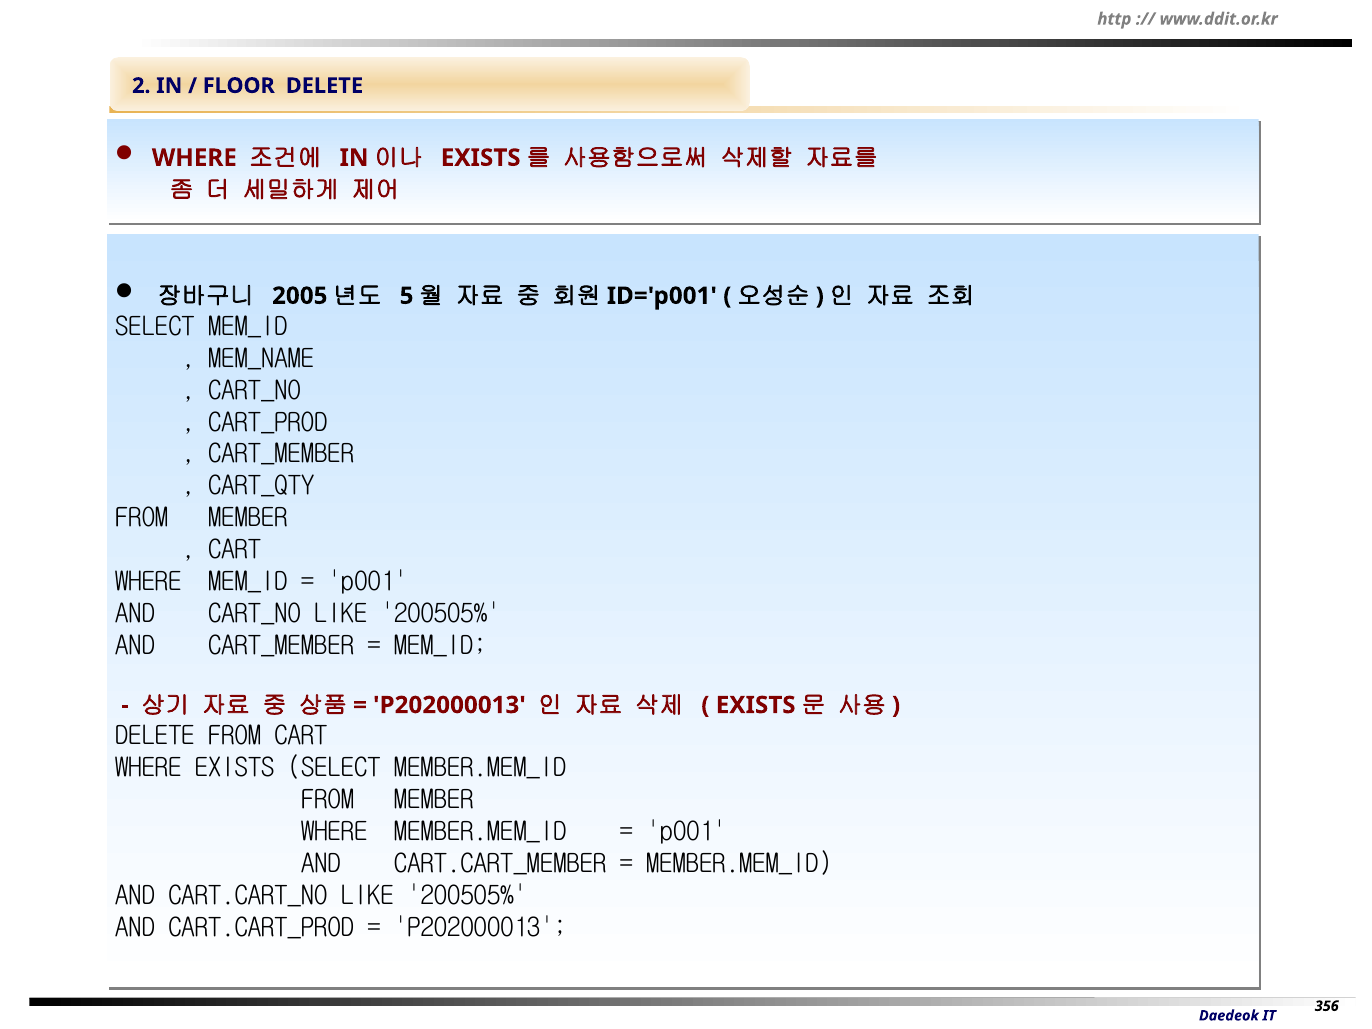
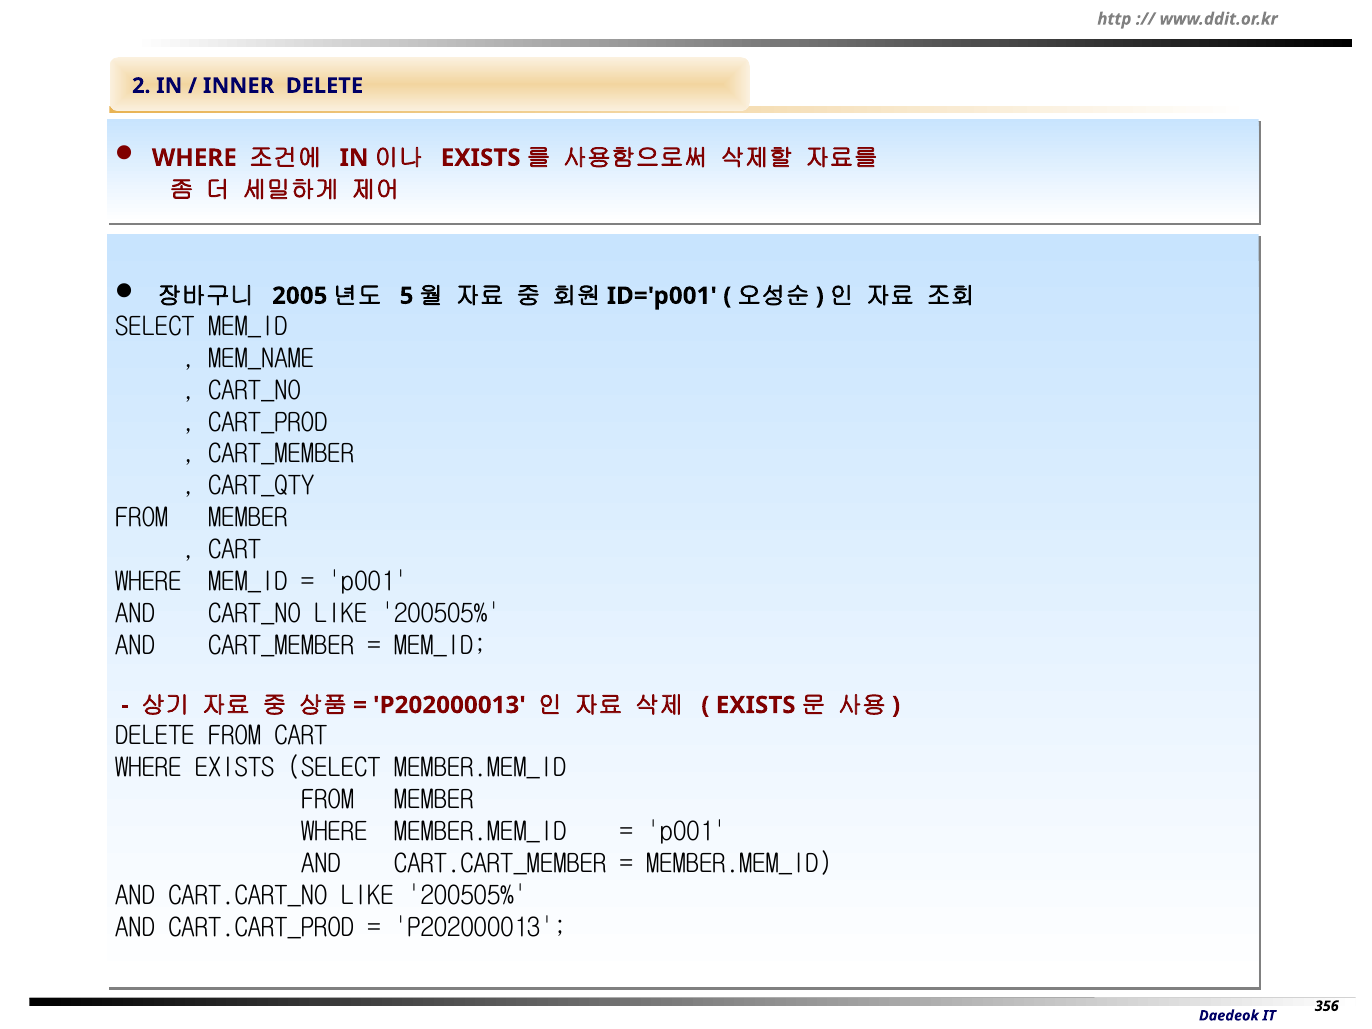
FLOOR: FLOOR -> INNER (239, 86)
